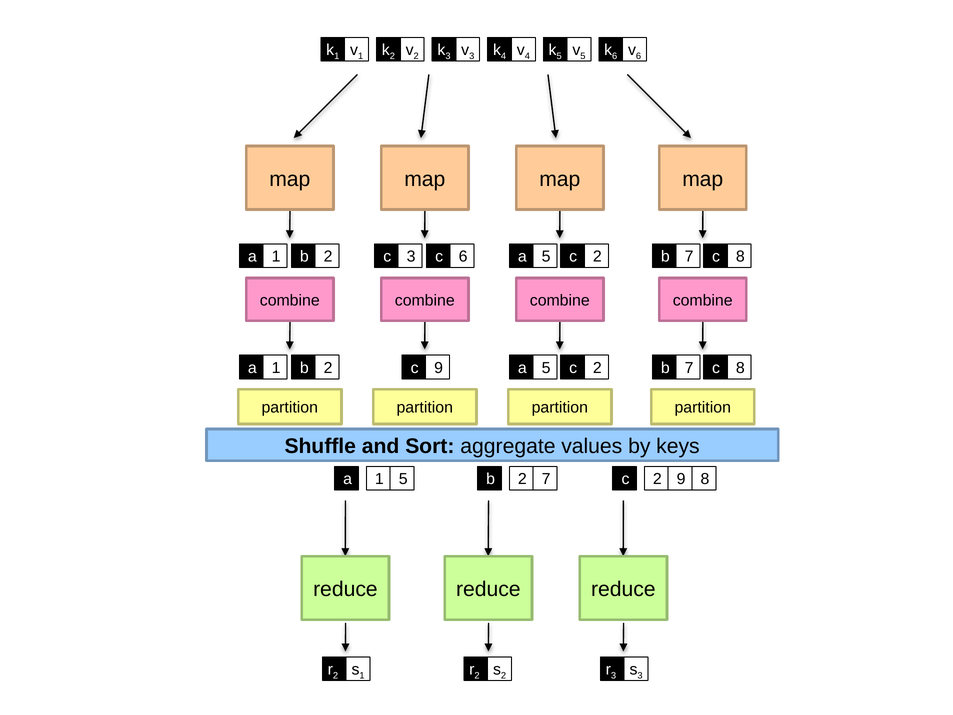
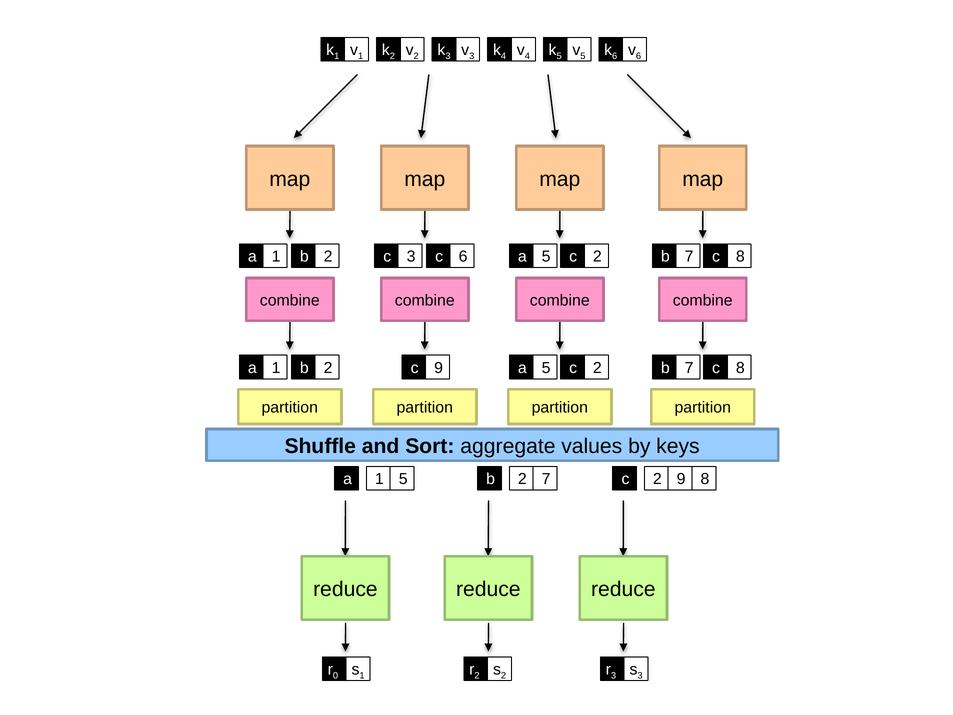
2: 2 -> 0 (336, 676)
